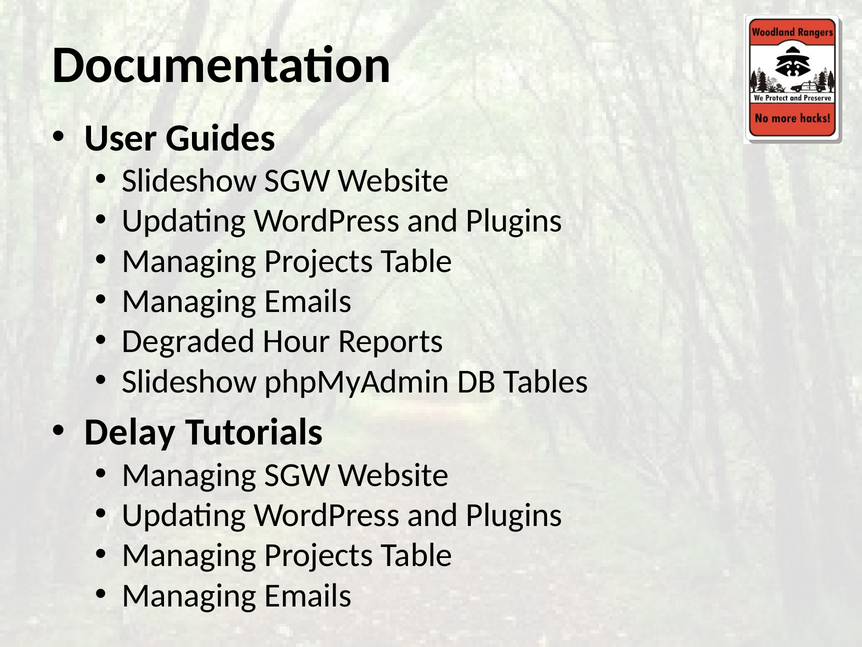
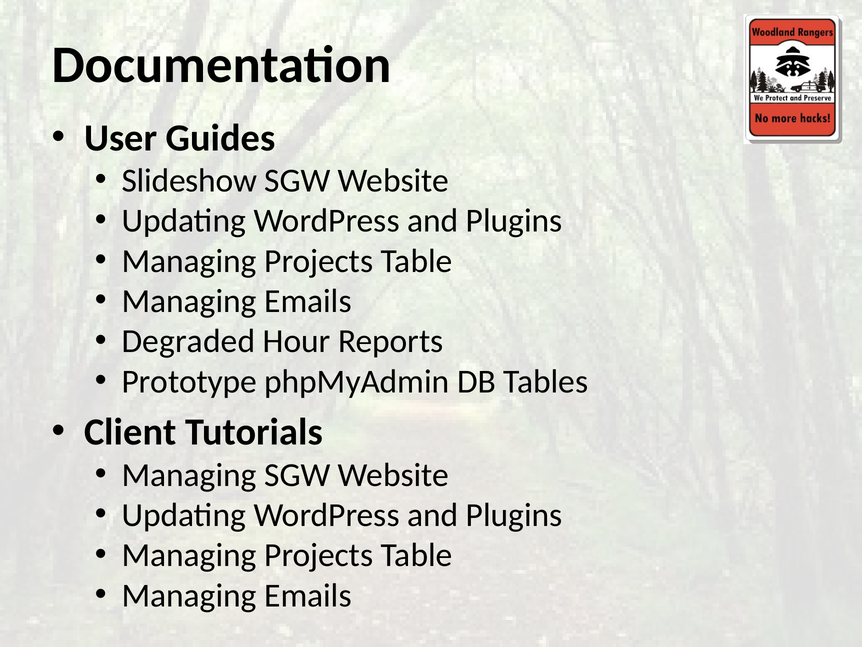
Slideshow: Slideshow -> Prototype (189, 381)
Delay: Delay -> Client (130, 432)
